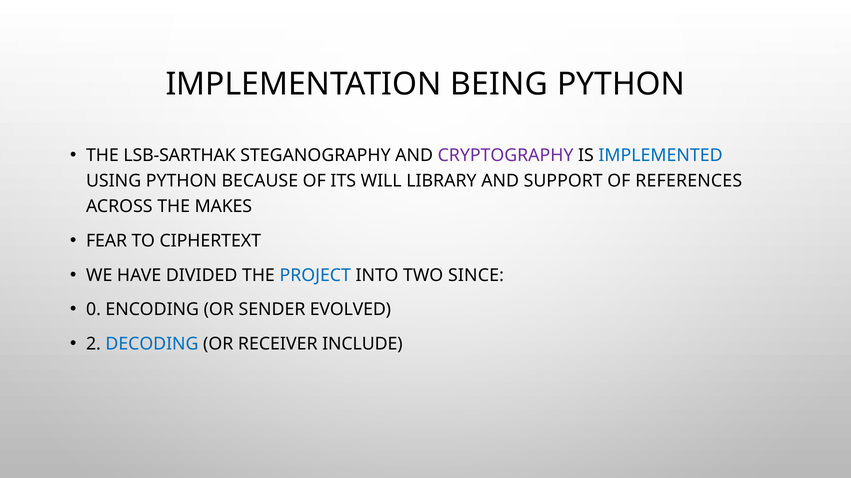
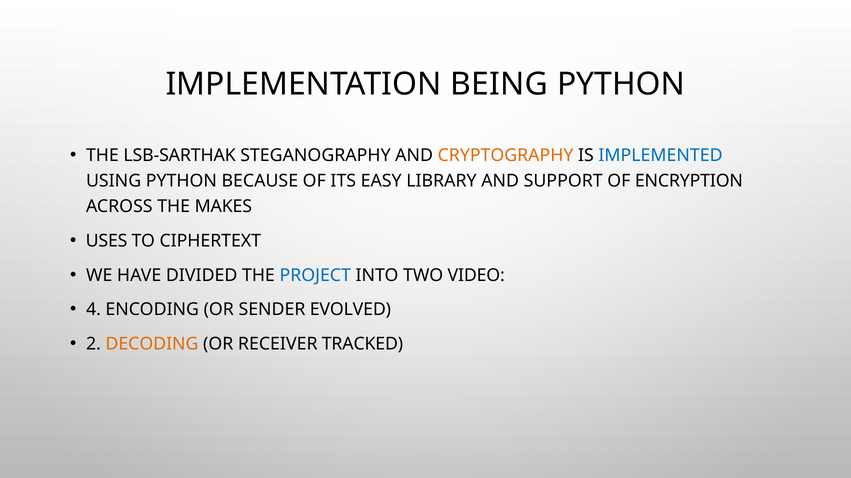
CRYPTOGRAPHY colour: purple -> orange (506, 156)
WILL: WILL -> EASY (381, 181)
REFERENCES: REFERENCES -> ENCRYPTION (689, 181)
FEAR: FEAR -> USES (107, 241)
SINCE: SINCE -> VIDEO (476, 276)
0: 0 -> 4 (93, 310)
DECODING colour: blue -> orange (152, 344)
INCLUDE: INCLUDE -> TRACKED (362, 344)
